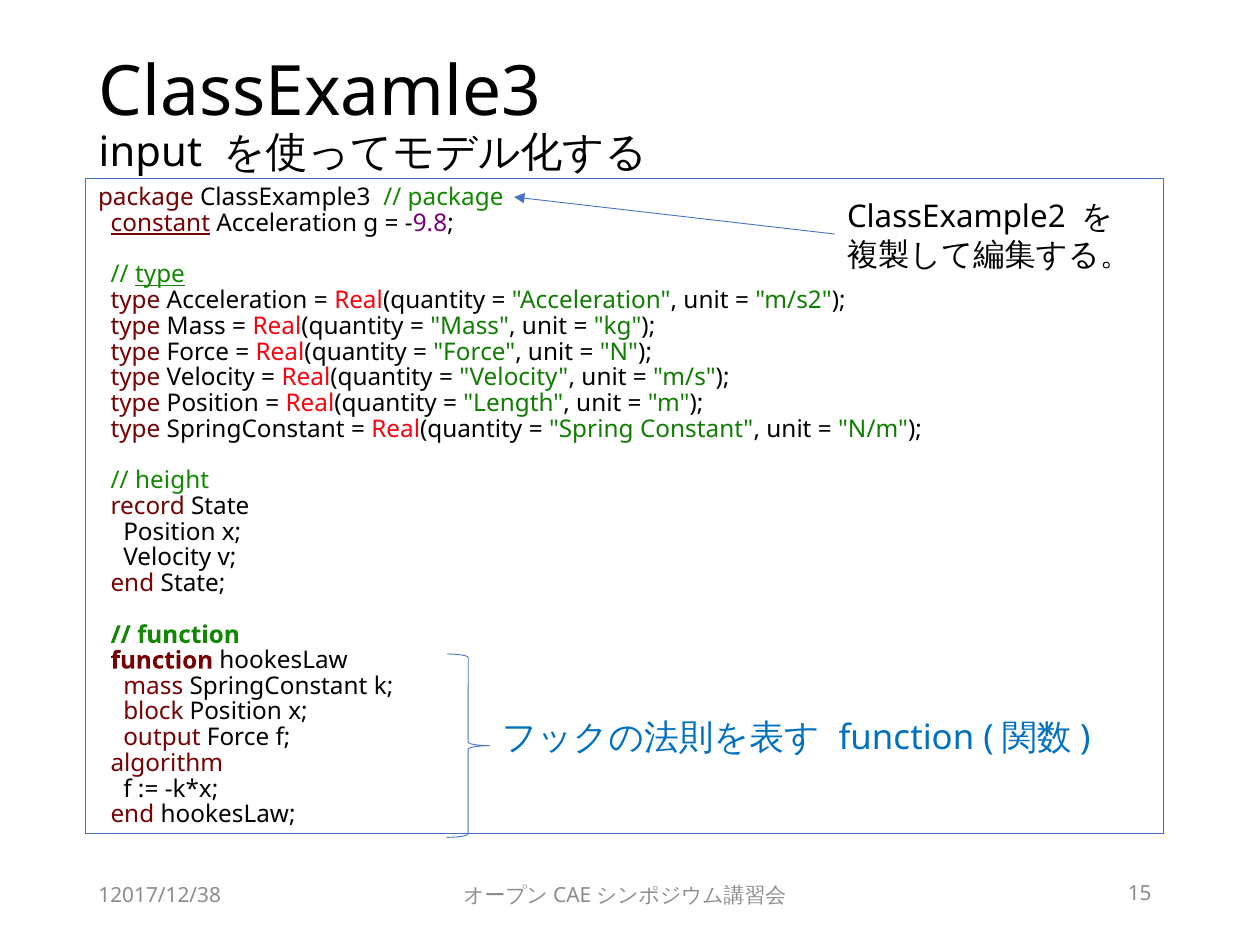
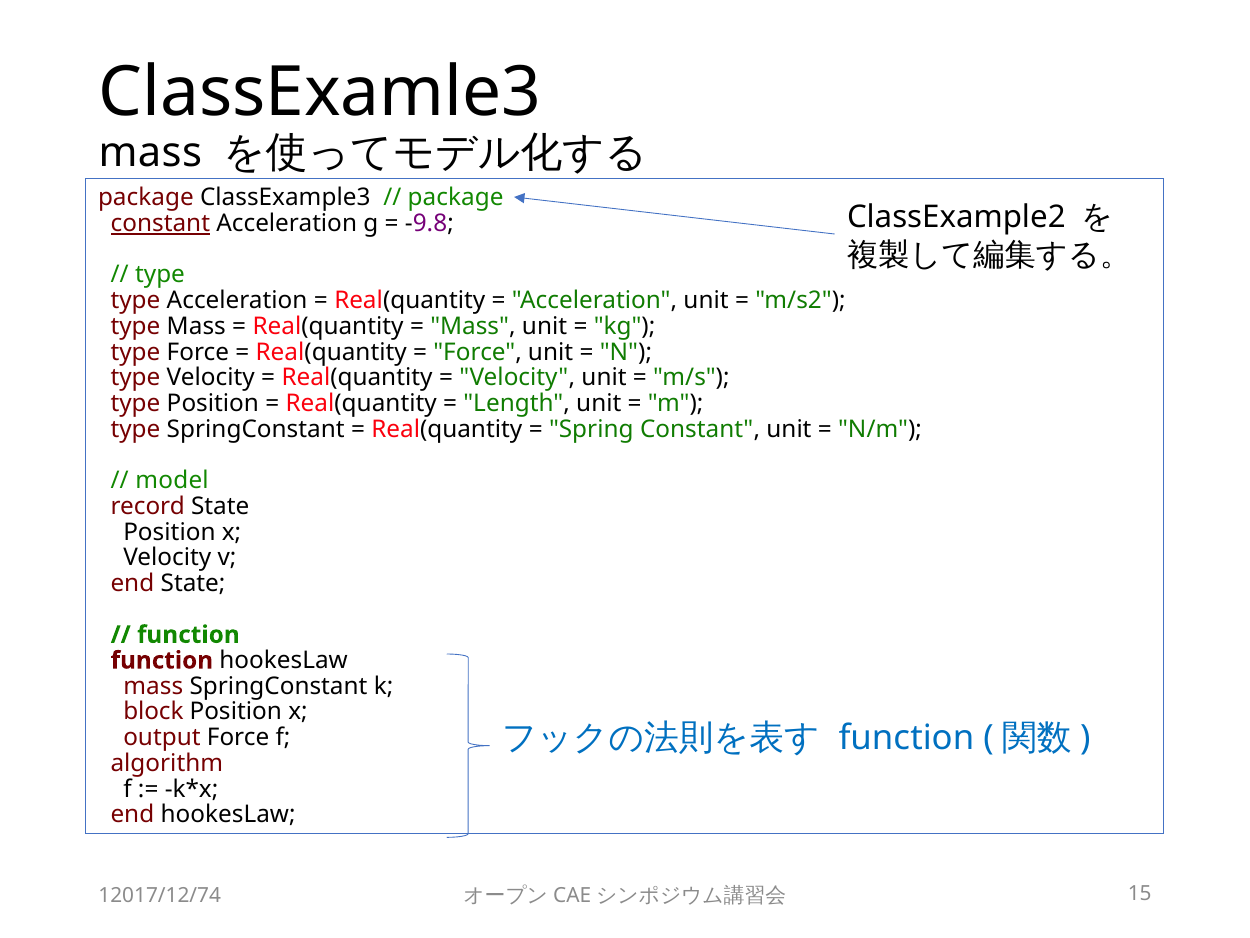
input: input -> mass (150, 153)
type underline: present -> none (160, 275)
height: height -> model (172, 480)
12017/12/38: 12017/12/38 -> 12017/12/74 (160, 895)
